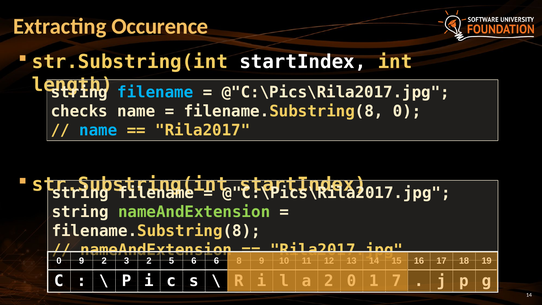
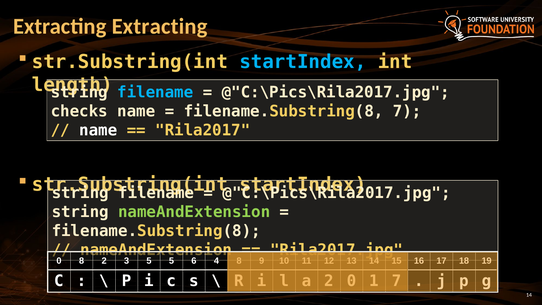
Extracting Occurence: Occurence -> Extracting (160, 26)
startIndex colour: white -> light blue (303, 62)
filename.Substring(8 0: 0 -> 7 (407, 111)
name colour: light blue -> white (98, 130)
0 9: 9 -> 8 (82, 261)
3 2: 2 -> 5 (149, 261)
6 6: 6 -> 4 (216, 261)
